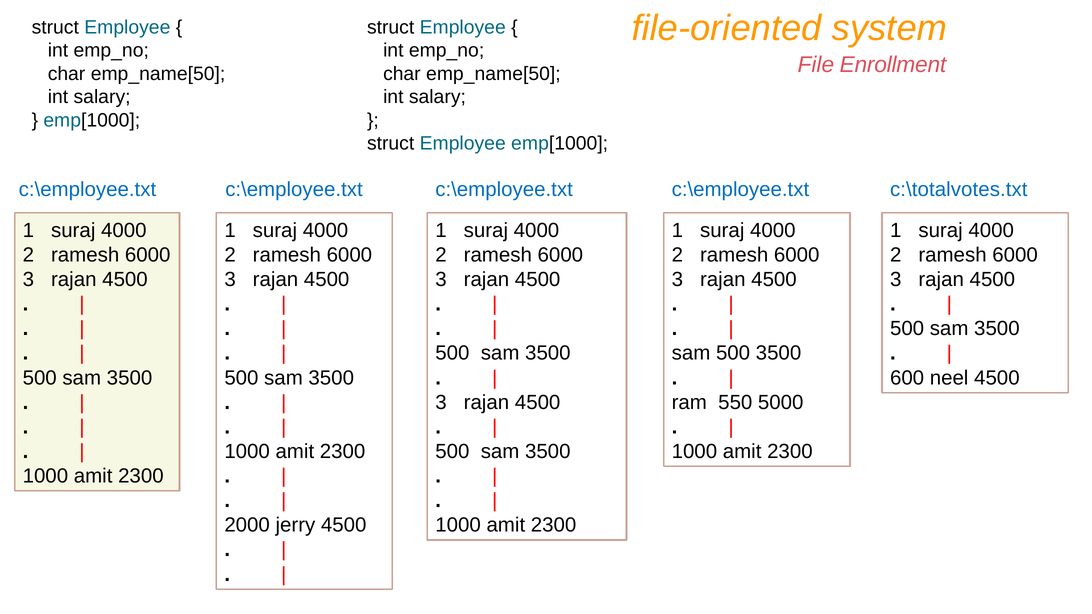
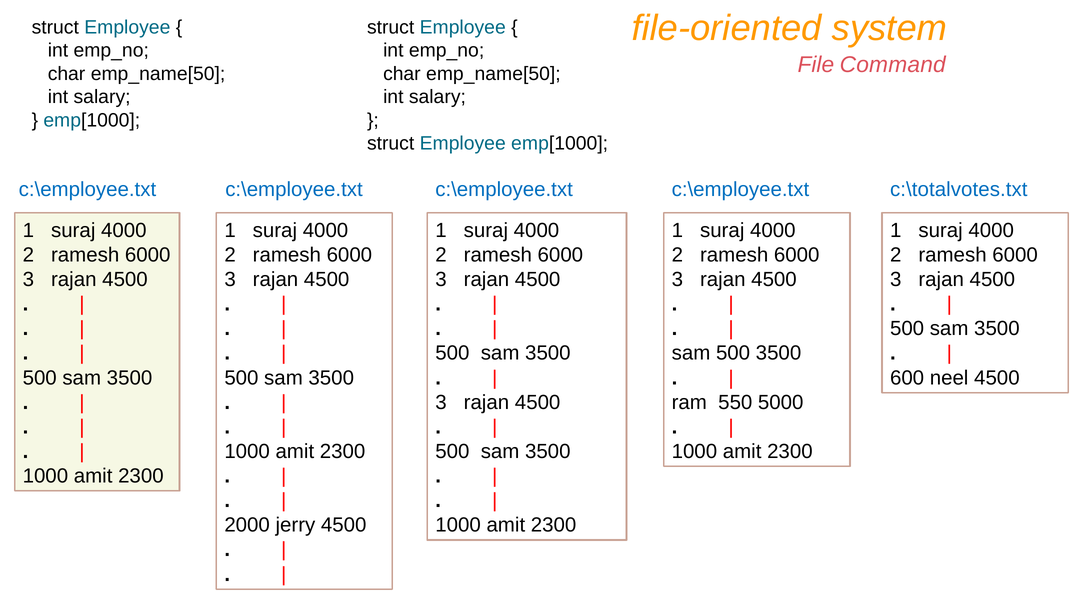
Enrollment: Enrollment -> Command (893, 65)
